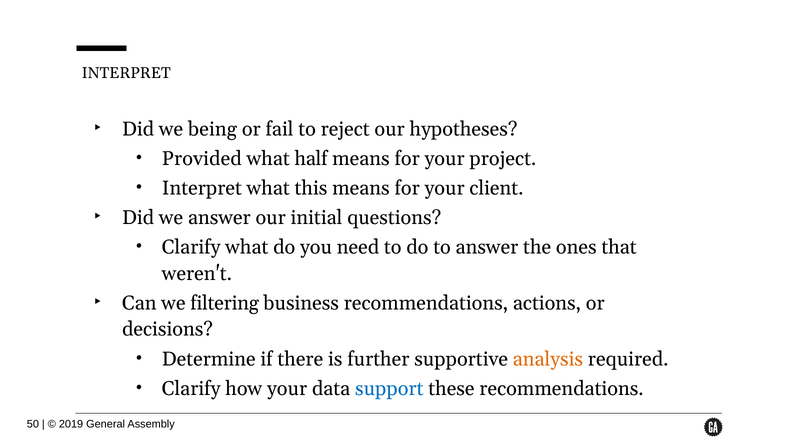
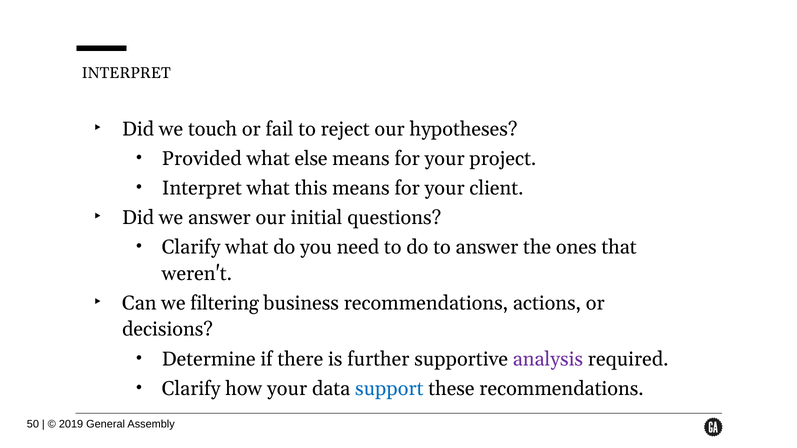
being: being -> touch (213, 129)
half: half -> else (311, 158)
analysis colour: orange -> purple (548, 359)
